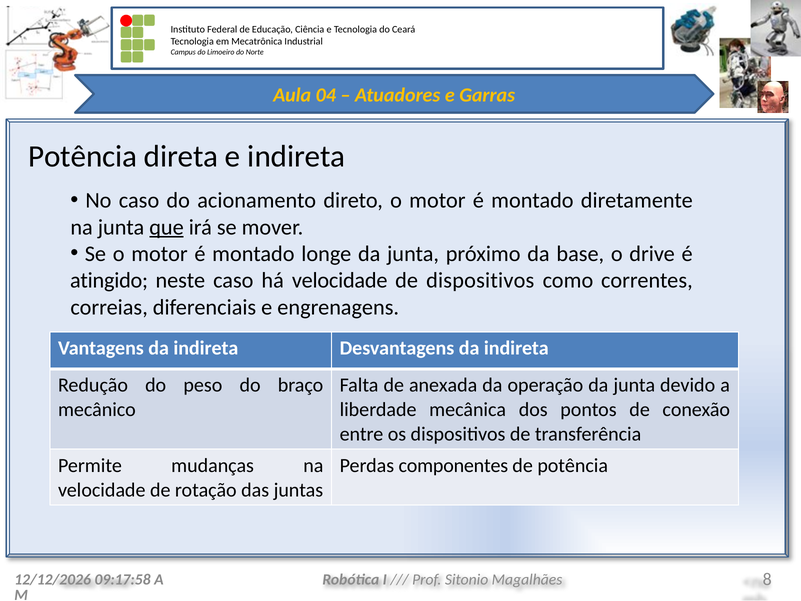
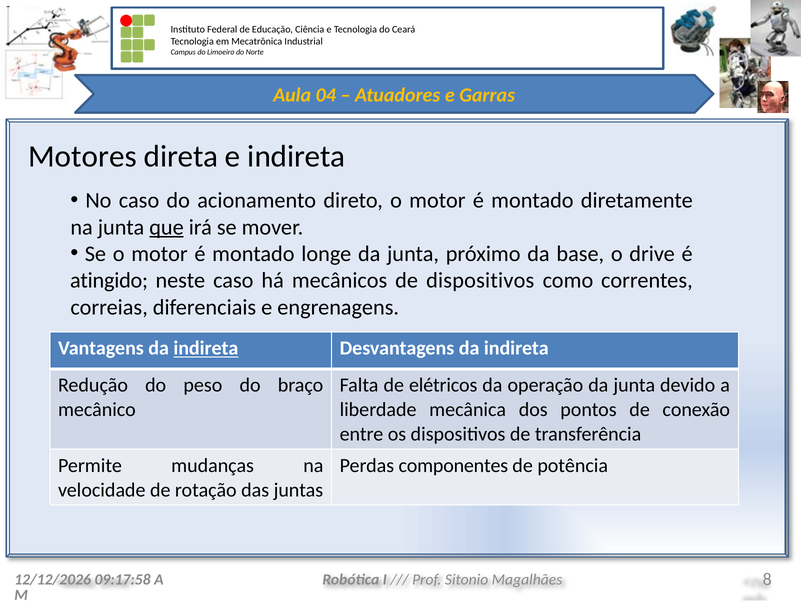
Potência: Potência -> Motores (83, 156)
há velocidade: velocidade -> mecânicos (340, 280)
indireta underline: none -> present (206, 348)
anexada: anexada -> elétricos (443, 385)
